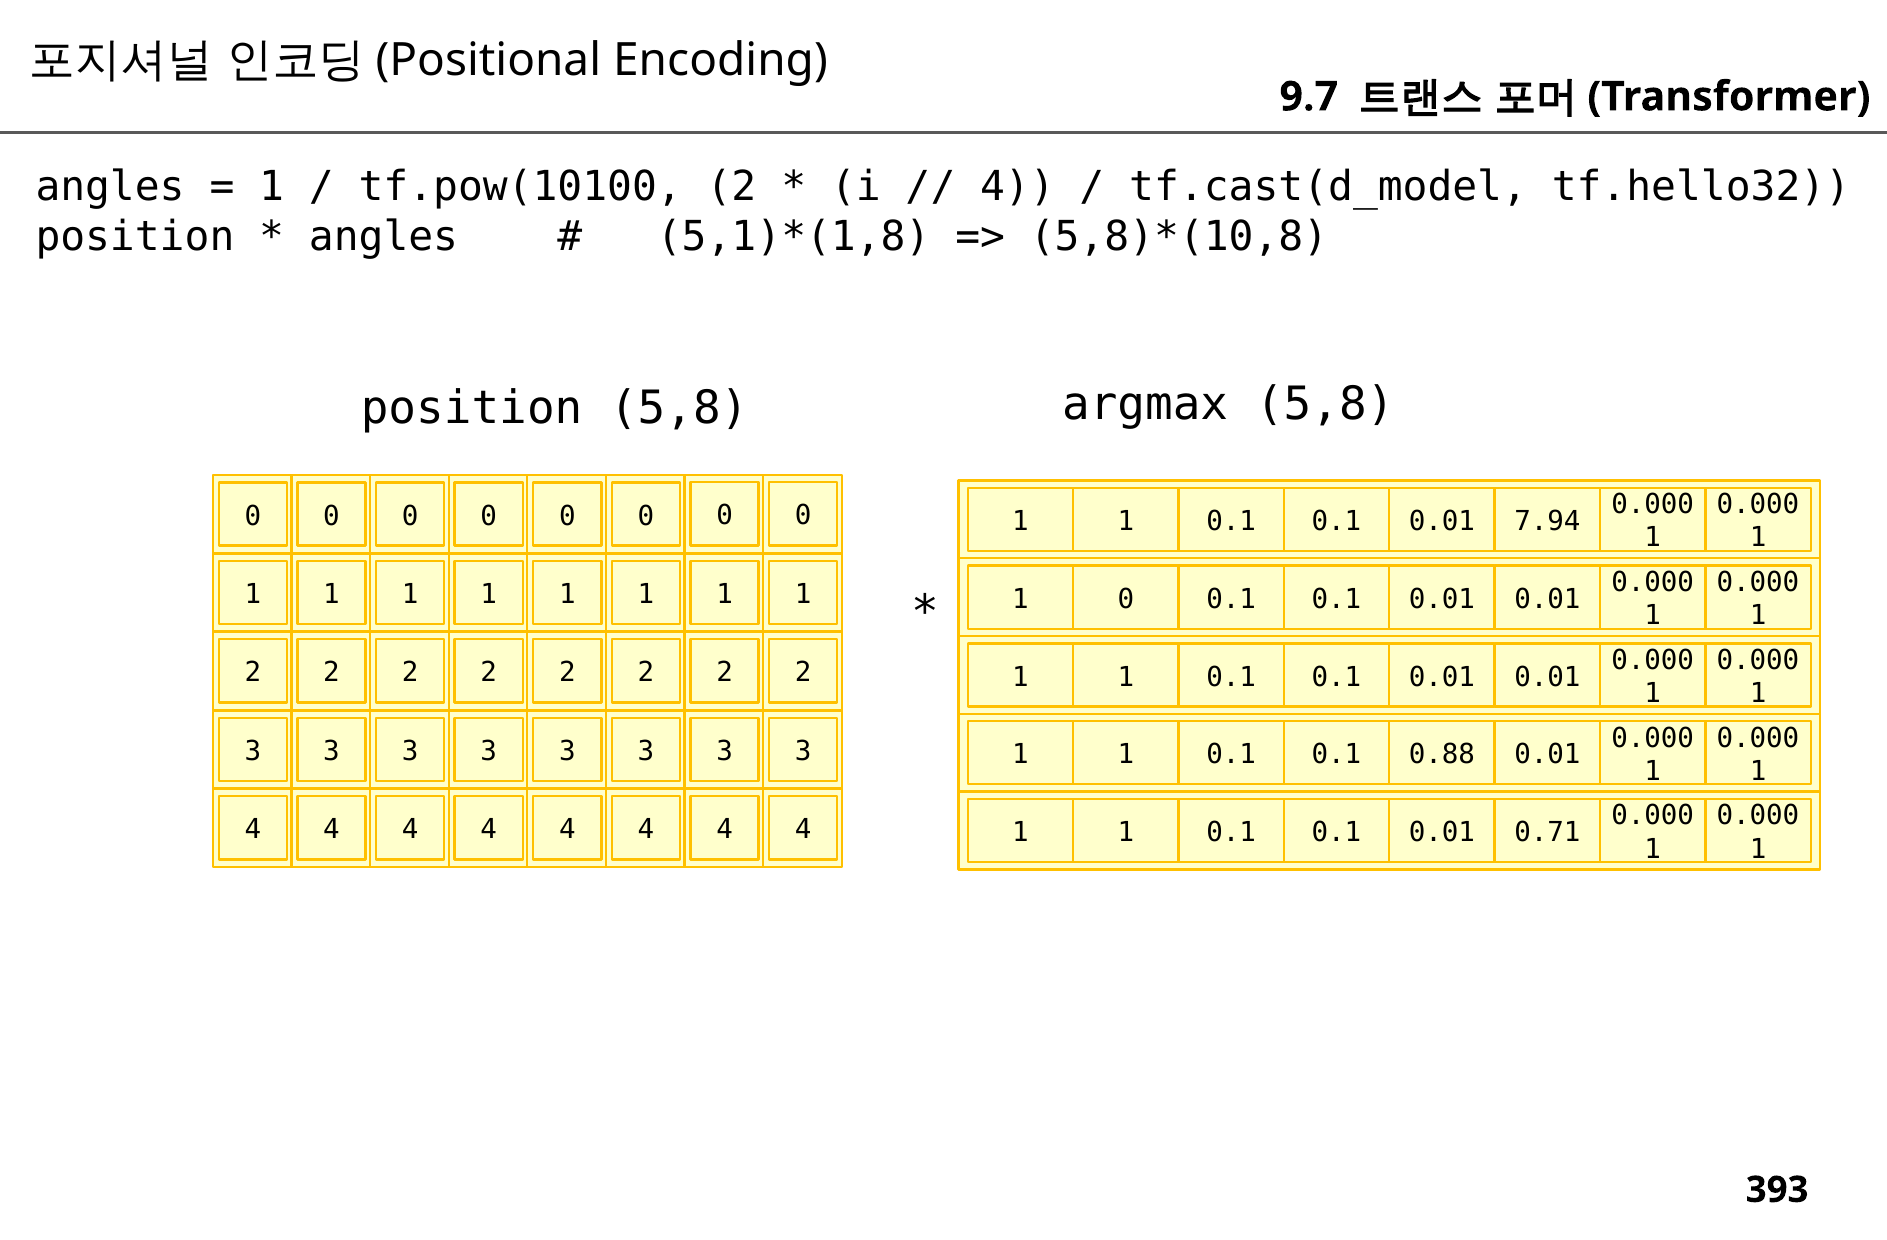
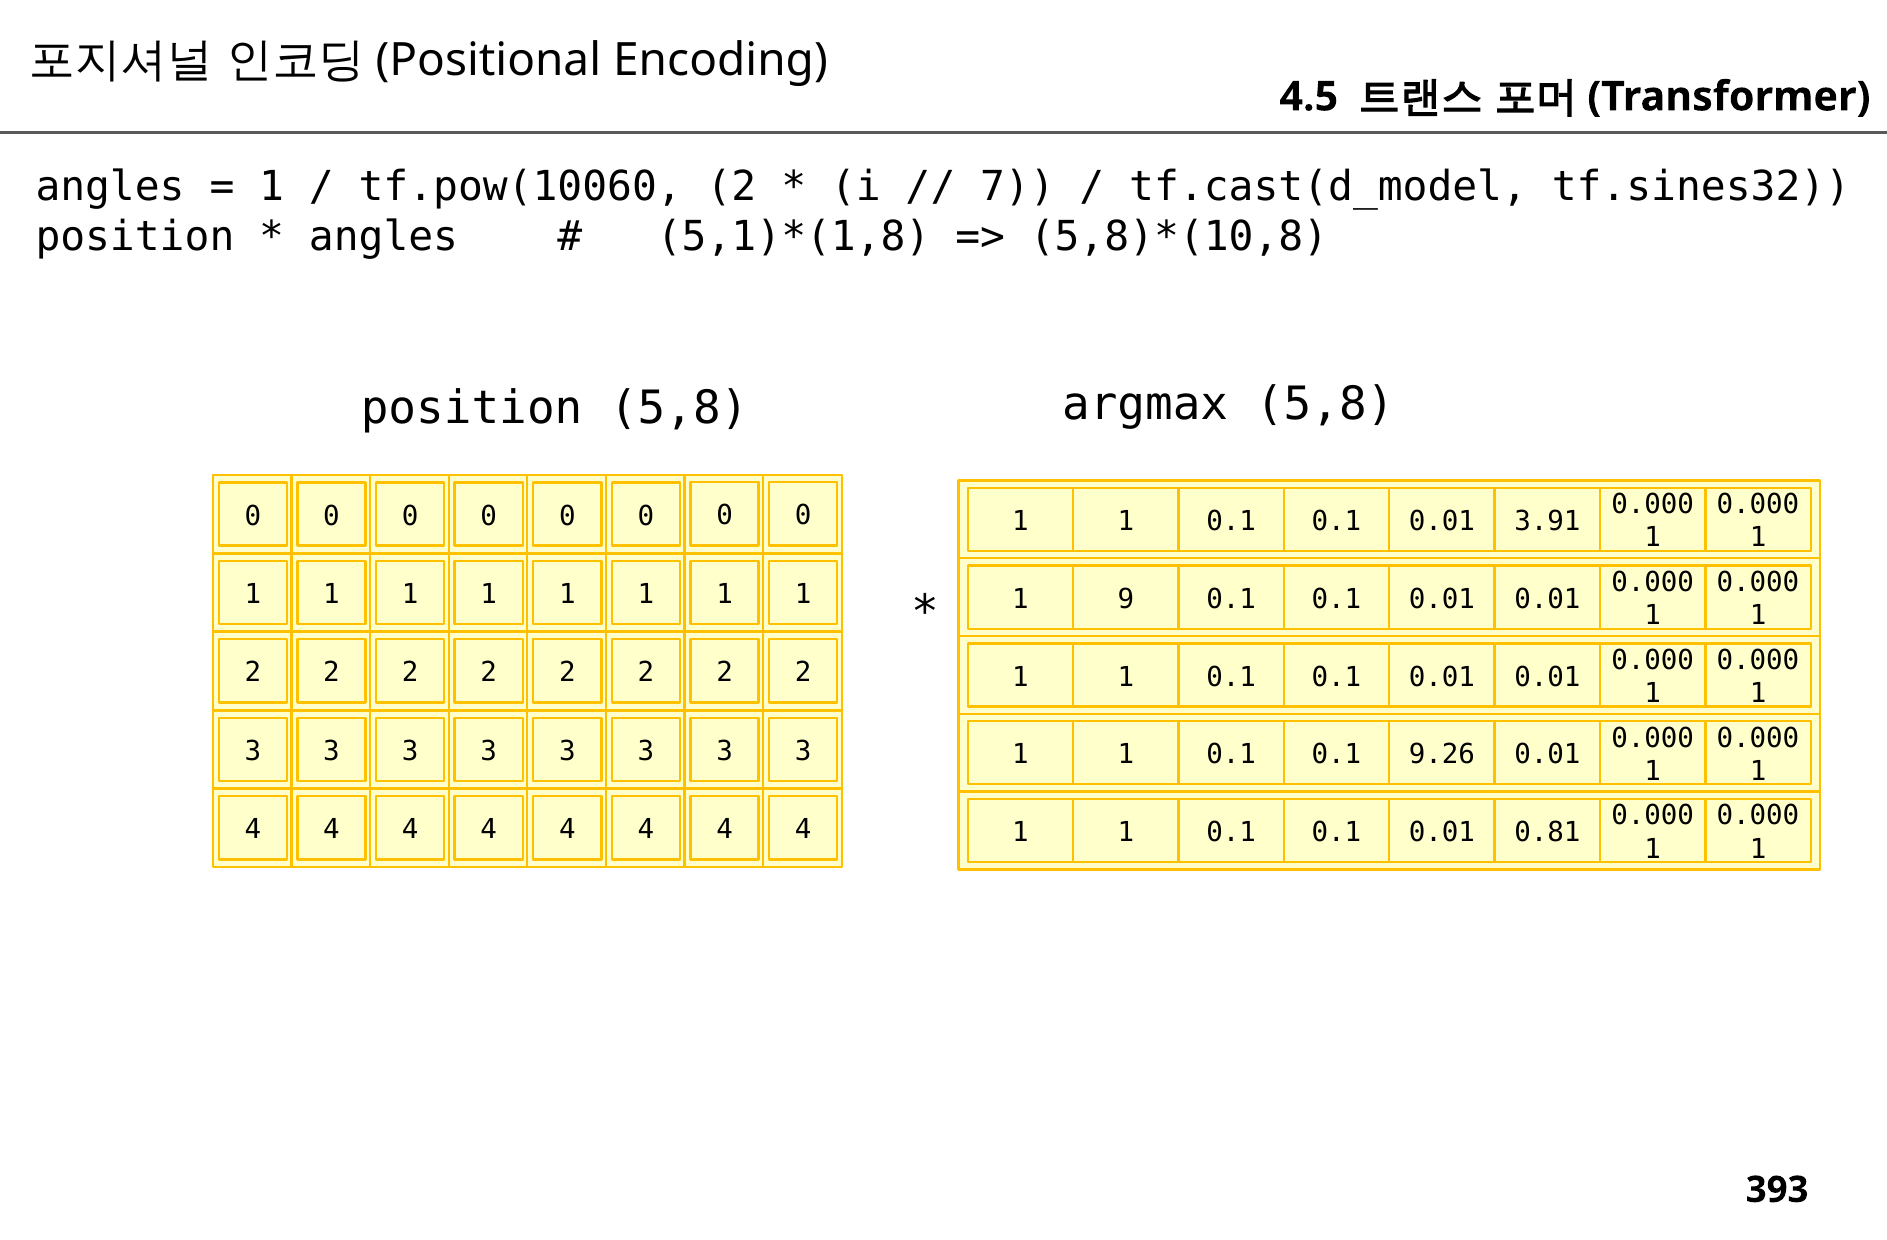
9.7: 9.7 -> 4.5 (1309, 97)
tf.pow(10100: tf.pow(10100 -> tf.pow(10060 (520, 187)
4: 4 -> 7 (1017, 187)
tf.hello32: tf.hello32 -> tf.sines32 (1701, 187)
7.94: 7.94 -> 3.91 (1547, 521)
1 0: 0 -> 9 (1126, 599)
0.88: 0.88 -> 9.26 (1442, 754)
0.71: 0.71 -> 0.81 (1547, 832)
